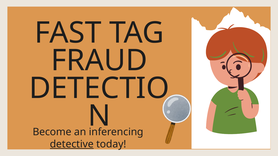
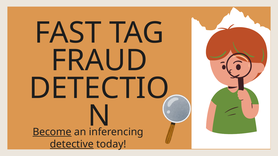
Become underline: none -> present (52, 132)
